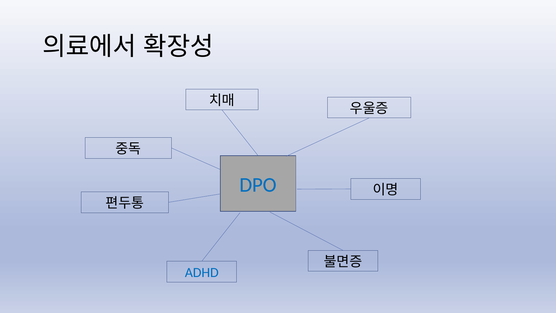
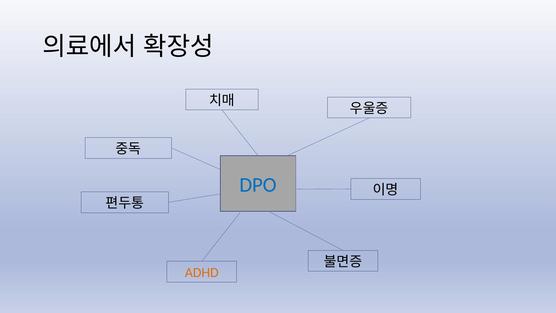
ADHD colour: blue -> orange (202, 272)
